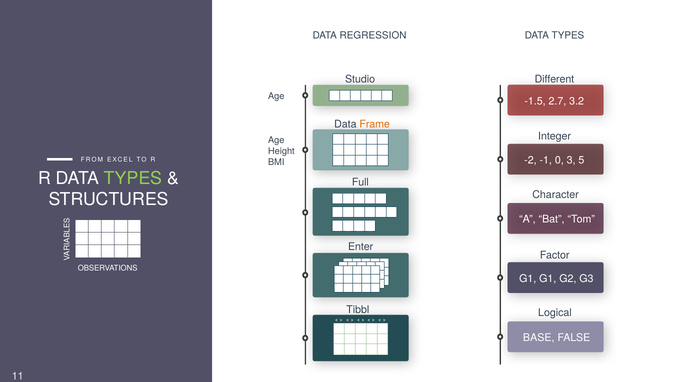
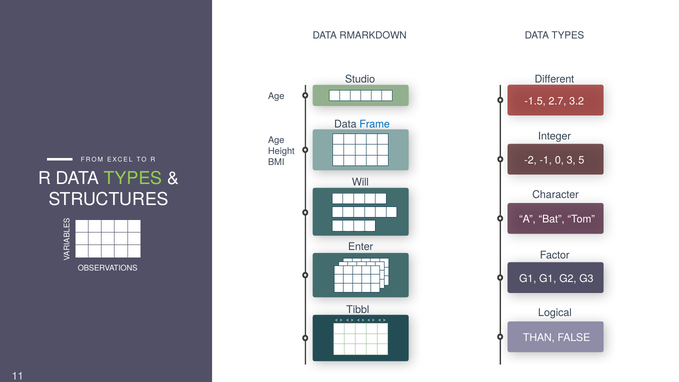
REGRESSION: REGRESSION -> RMARKDOWN (373, 36)
Frame colour: orange -> blue (375, 124)
Full: Full -> Will (360, 183)
BASE: BASE -> THAN (539, 338)
